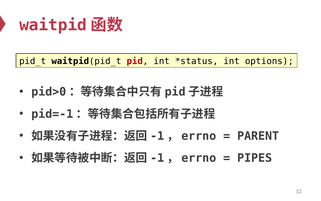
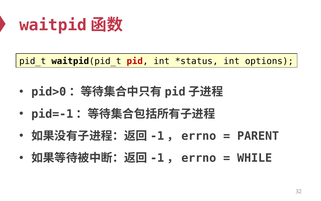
PIPES: PIPES -> WHILE (255, 158)
